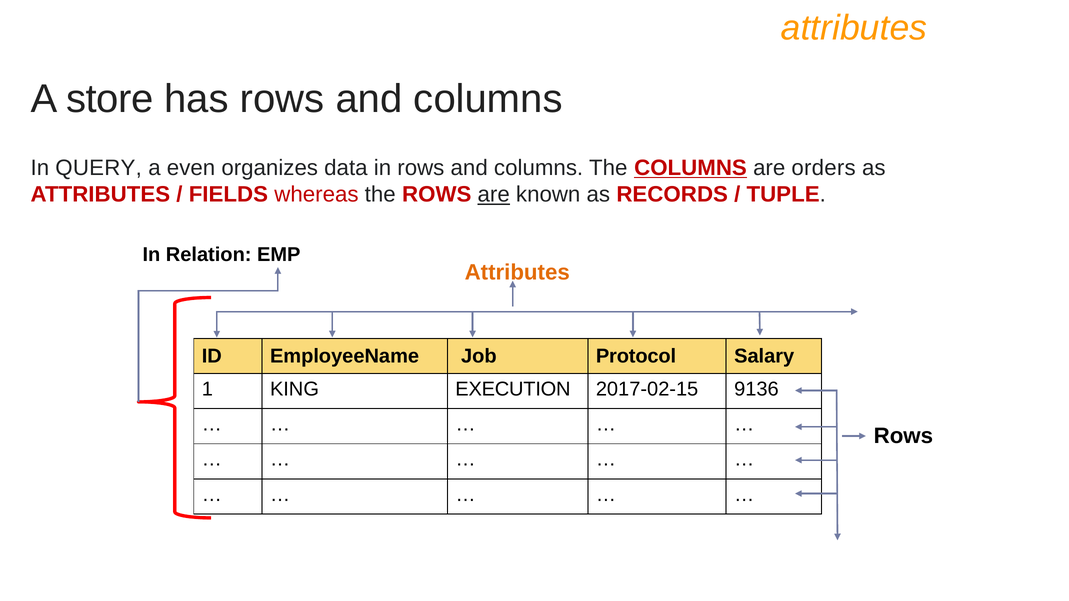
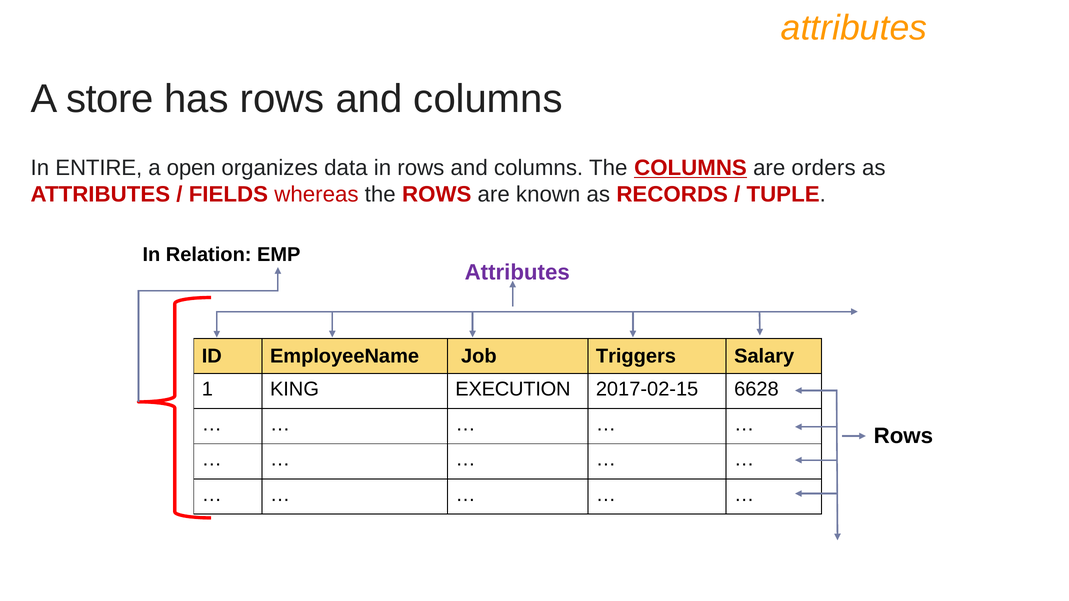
QUERY: QUERY -> ENTIRE (99, 168)
even: even -> open (191, 168)
are underline: present -> none (494, 195)
Attributes colour: orange -> purple (517, 273)
Protocol: Protocol -> Triggers (636, 356)
9136: 9136 -> 6628 (756, 389)
